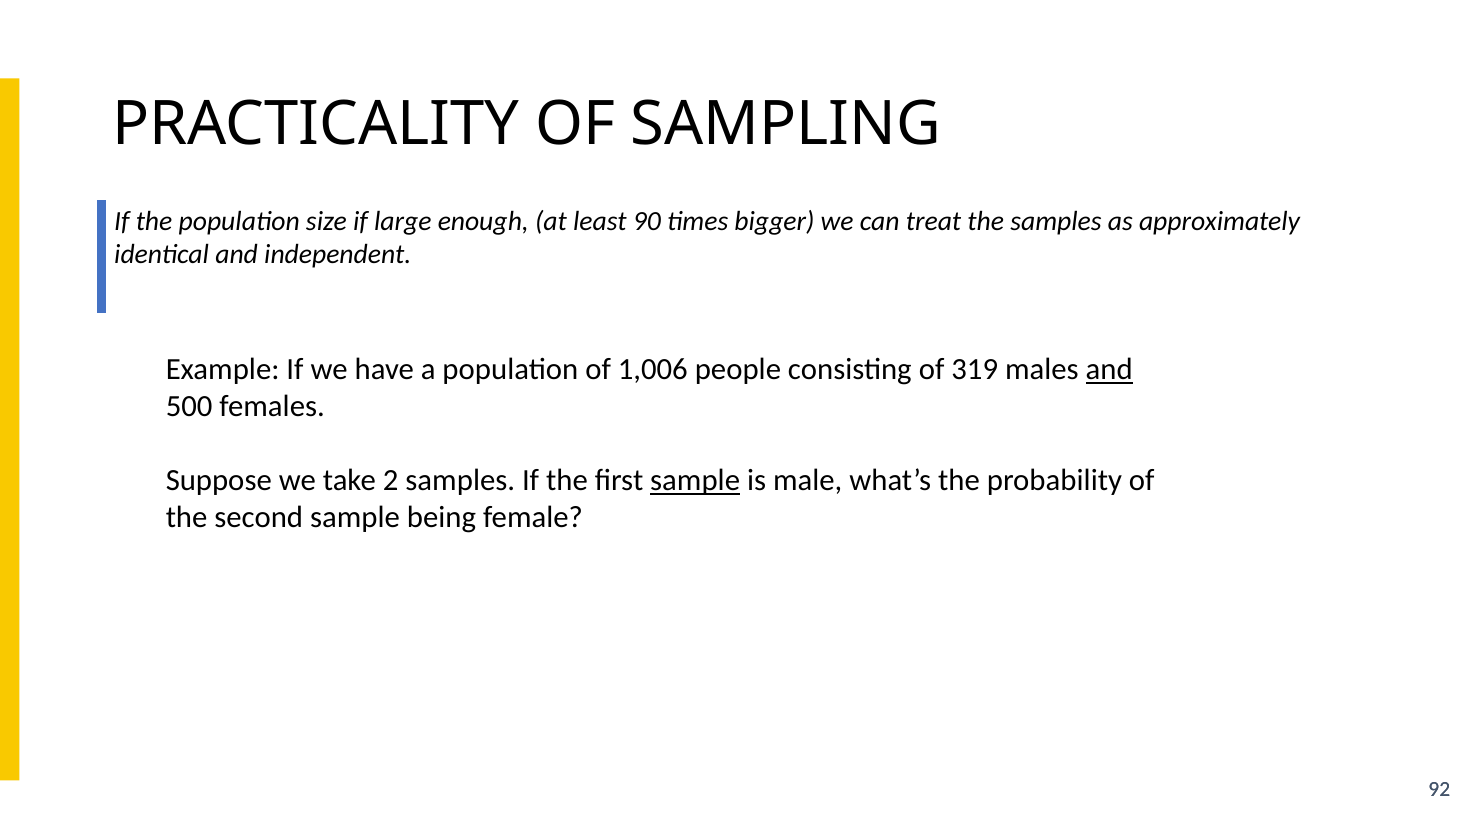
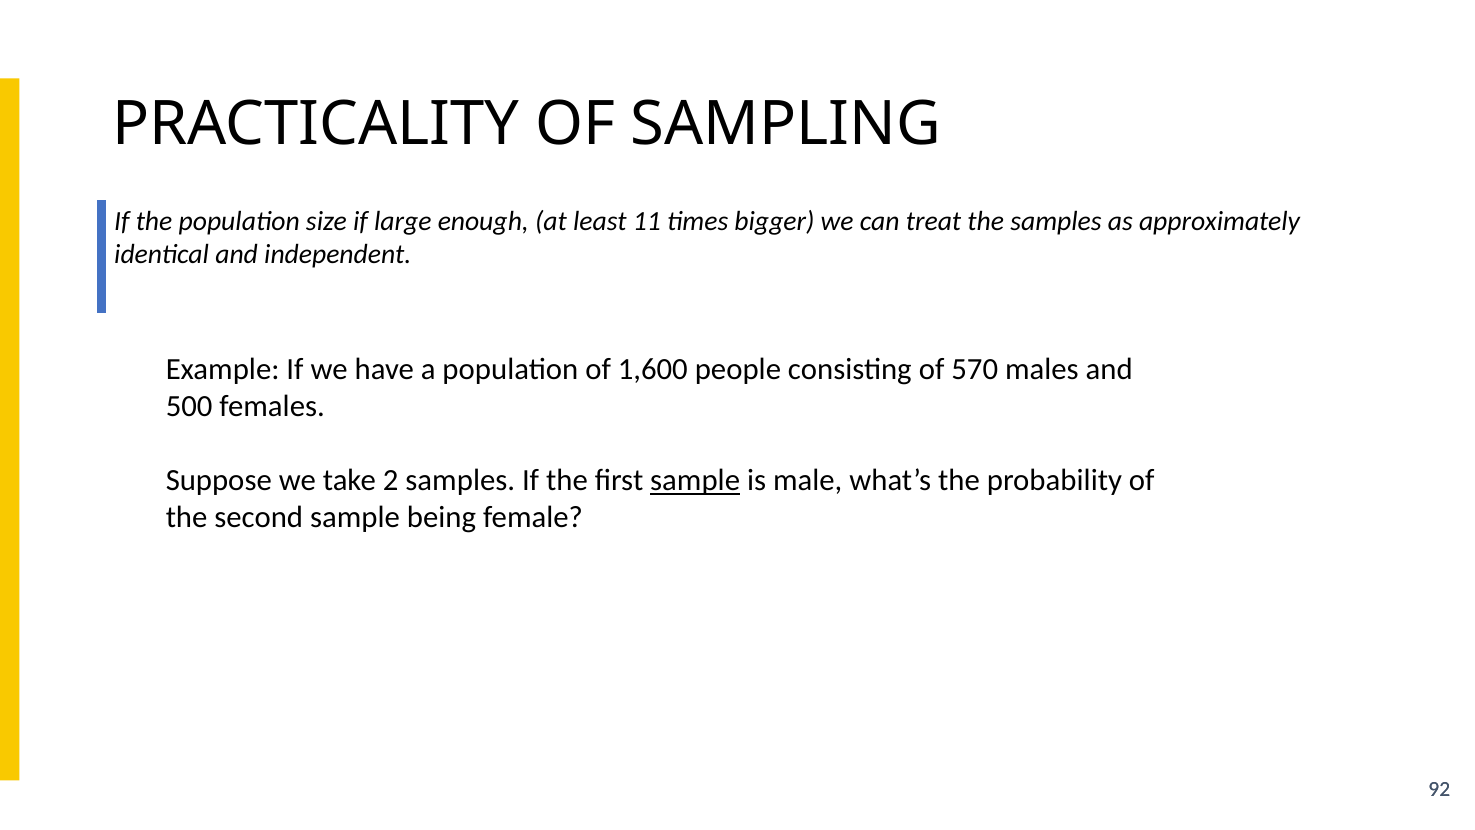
90: 90 -> 11 (647, 221)
1,006: 1,006 -> 1,600 (653, 370)
319: 319 -> 570 (975, 370)
and underline: present -> none (1109, 370)
